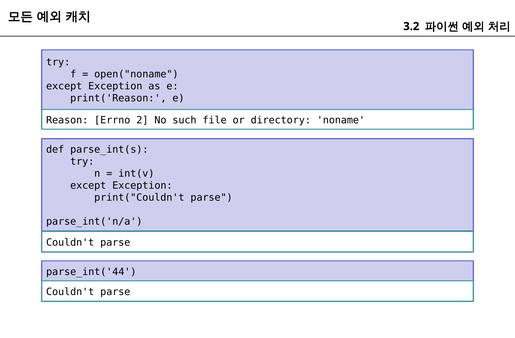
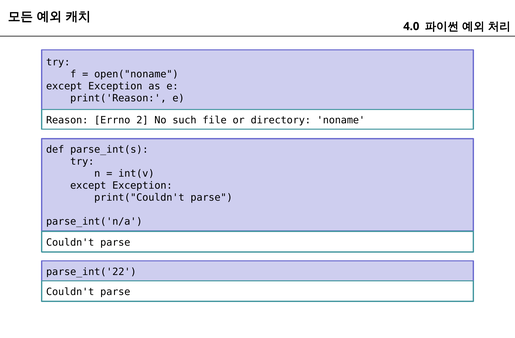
3.2: 3.2 -> 4.0 (411, 26)
parse_int('44: parse_int('44 -> parse_int('22 (91, 272)
